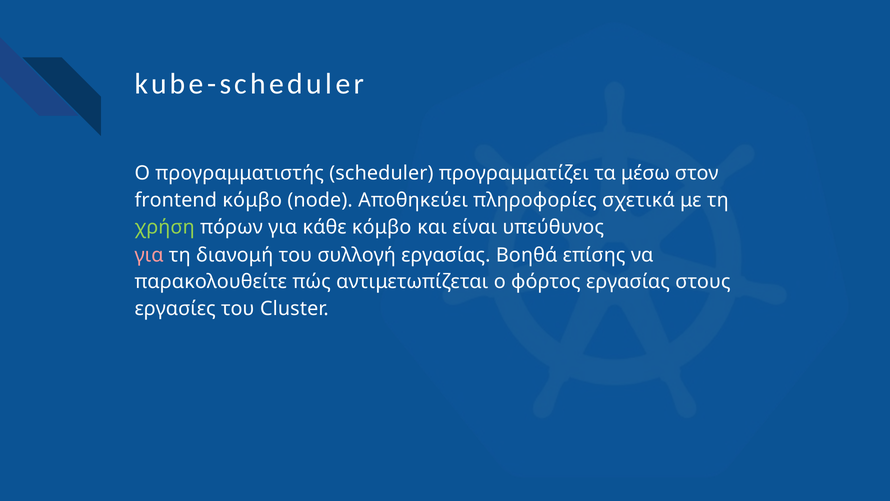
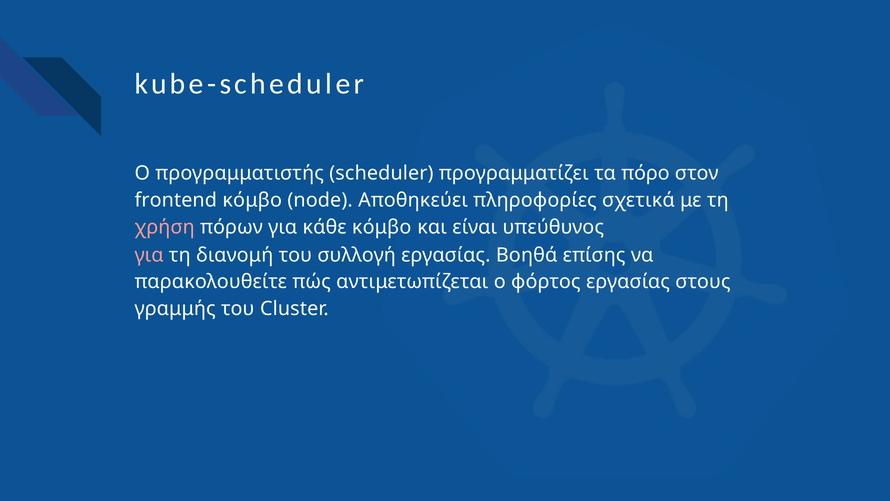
μέσω: μέσω -> πόρο (645, 173)
χρήση colour: light green -> pink (165, 227)
εργασίες: εργασίες -> γραμμής (175, 309)
